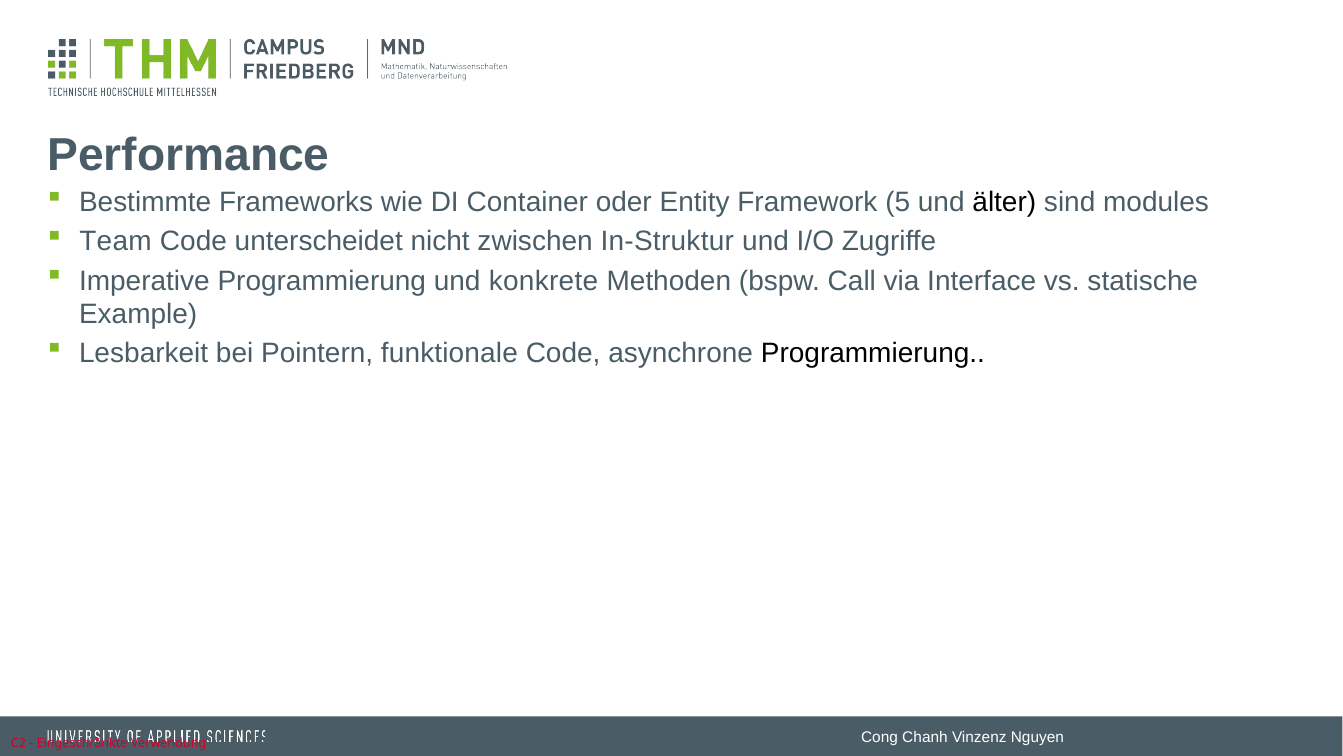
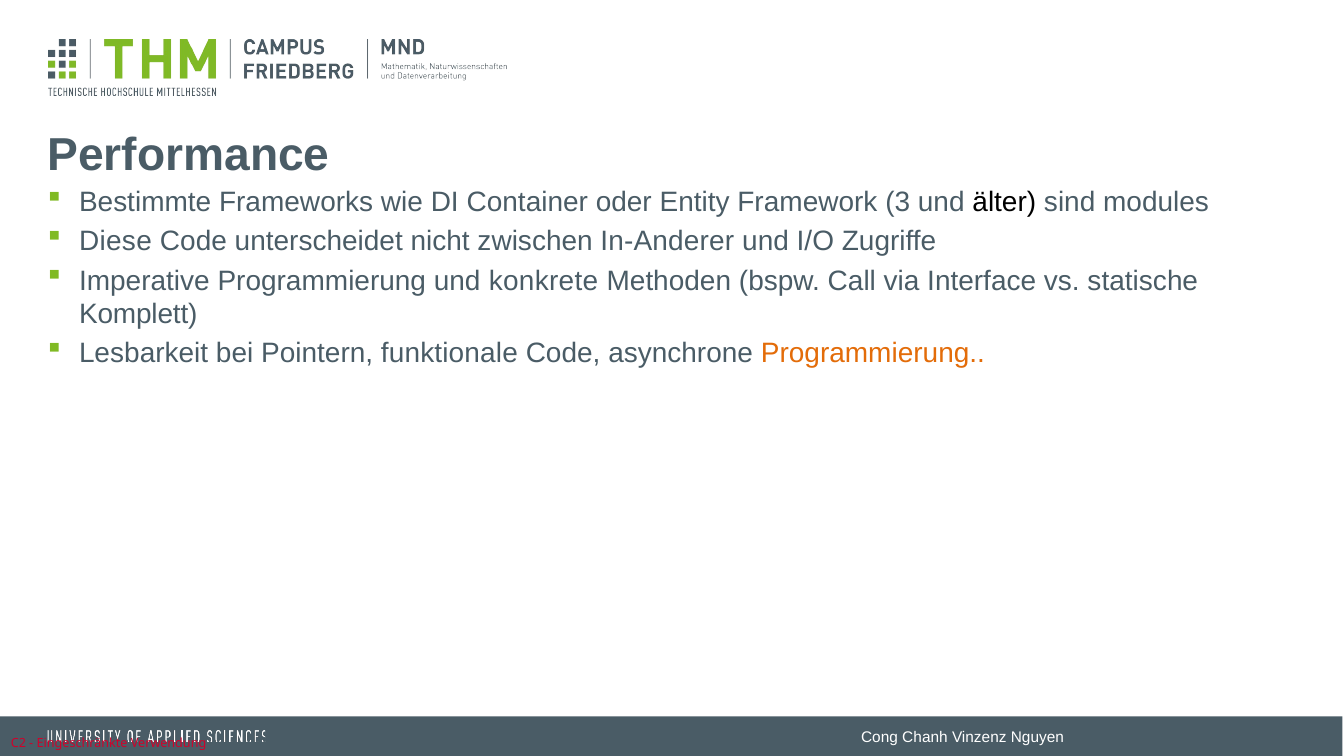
5: 5 -> 3 (898, 202)
Team: Team -> Diese (115, 241)
In-Struktur: In-Struktur -> In-Anderer (667, 241)
Example: Example -> Komplett (138, 314)
Programmierung colour: black -> orange (873, 353)
